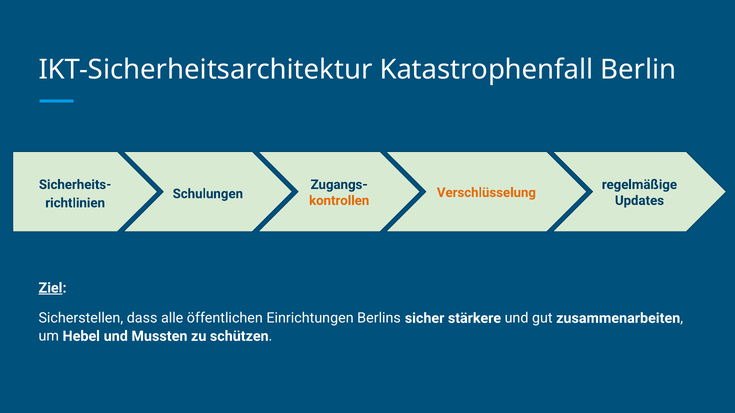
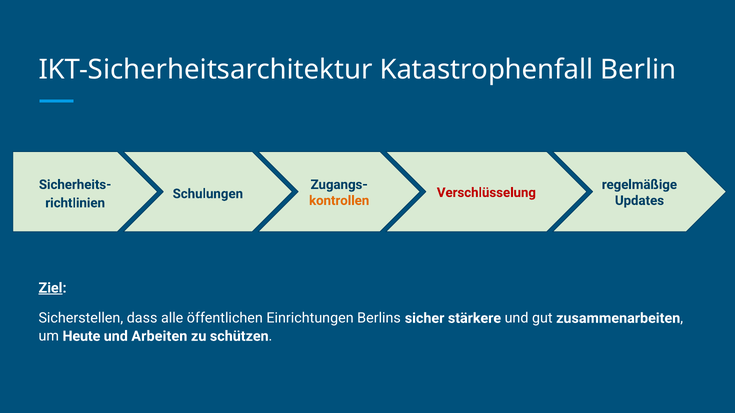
Verschlüsselung colour: orange -> red (486, 193)
Hebel: Hebel -> Heute (81, 336)
Mussten: Mussten -> Arbeiten (159, 336)
